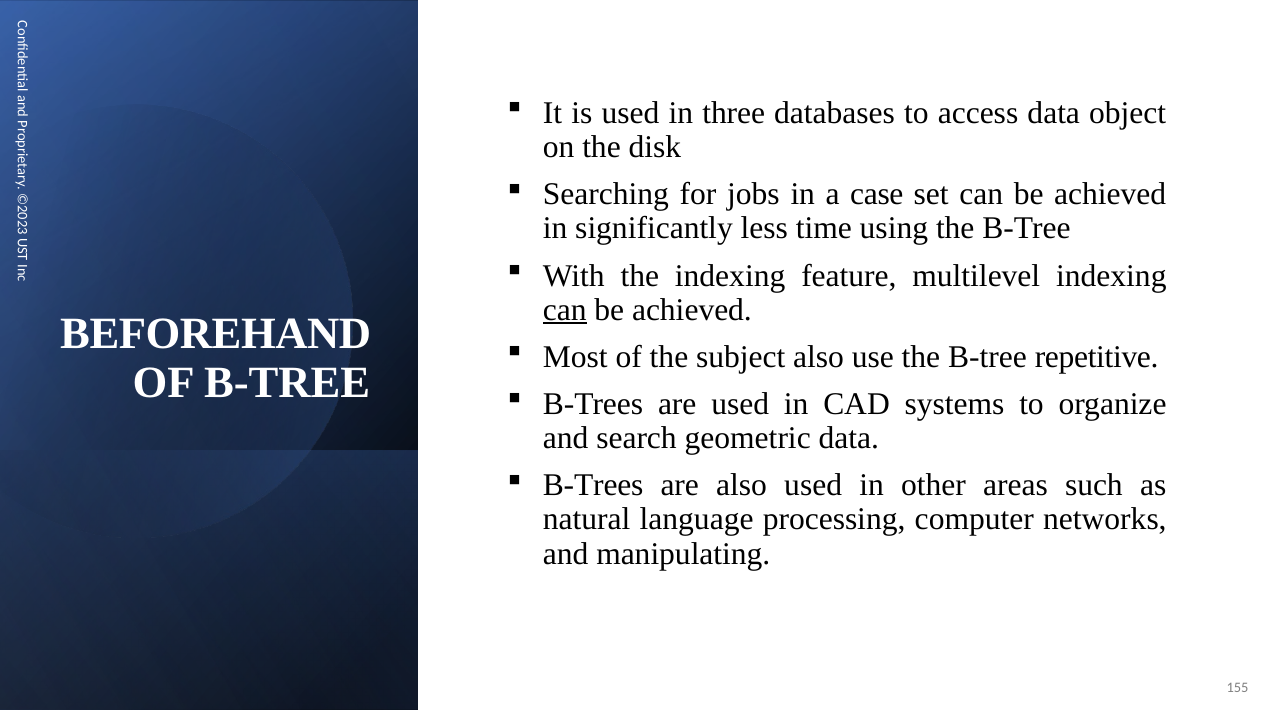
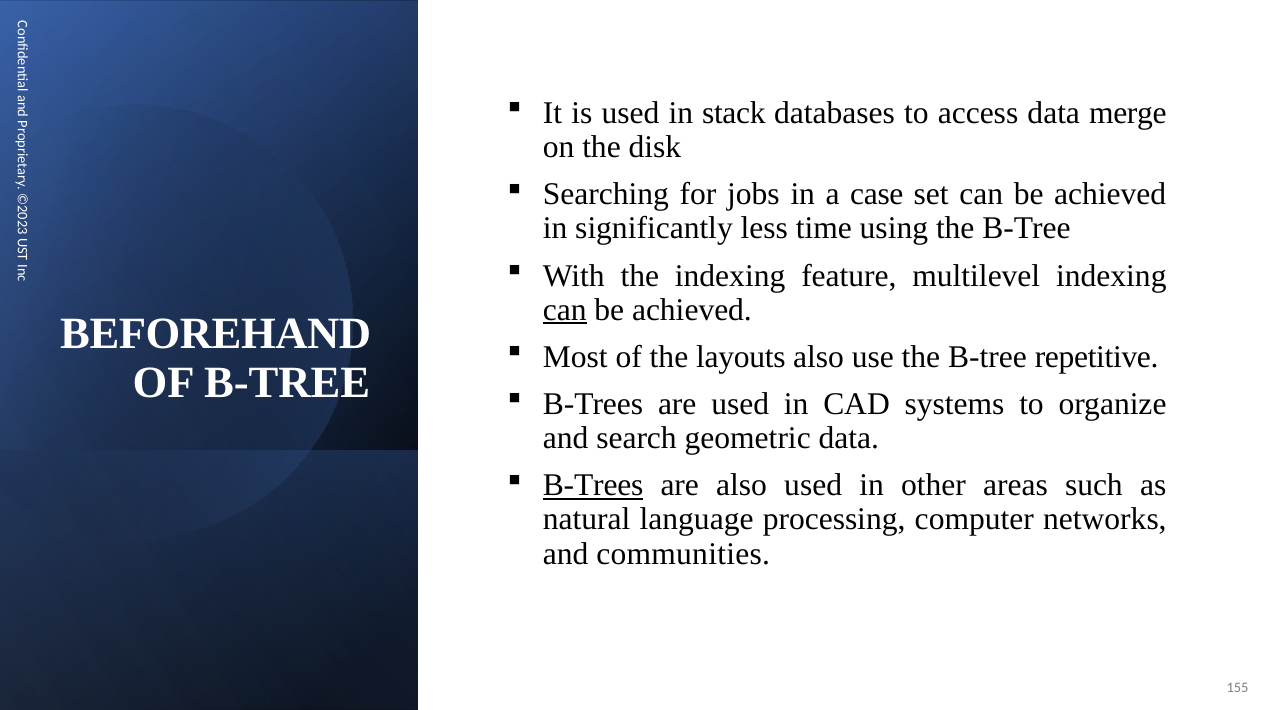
three: three -> stack (734, 113)
object: object -> merge (1128, 113)
subject: subject -> layouts (741, 357)
B-Trees underline: none -> present (593, 485)
manipulating: manipulating -> communities (683, 553)
